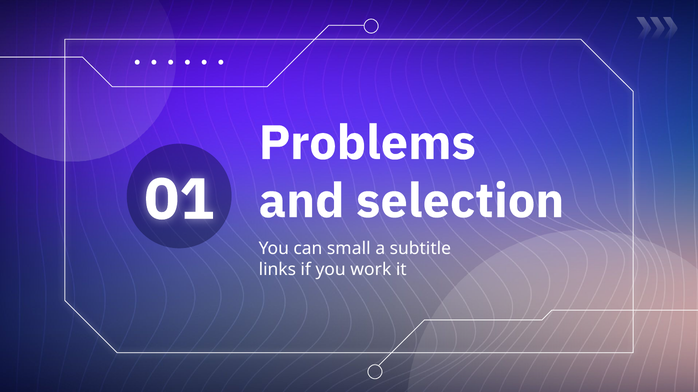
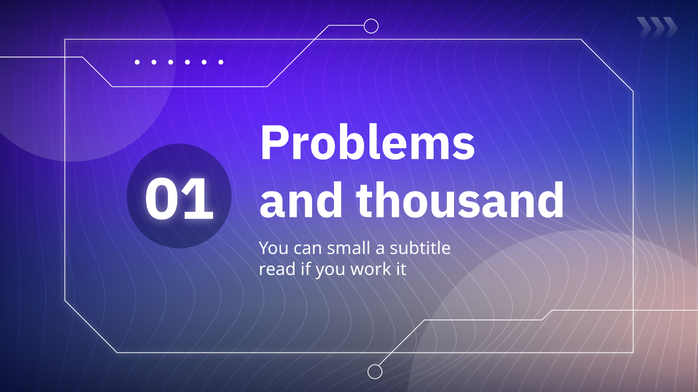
selection: selection -> thousand (460, 201)
links: links -> read (277, 270)
